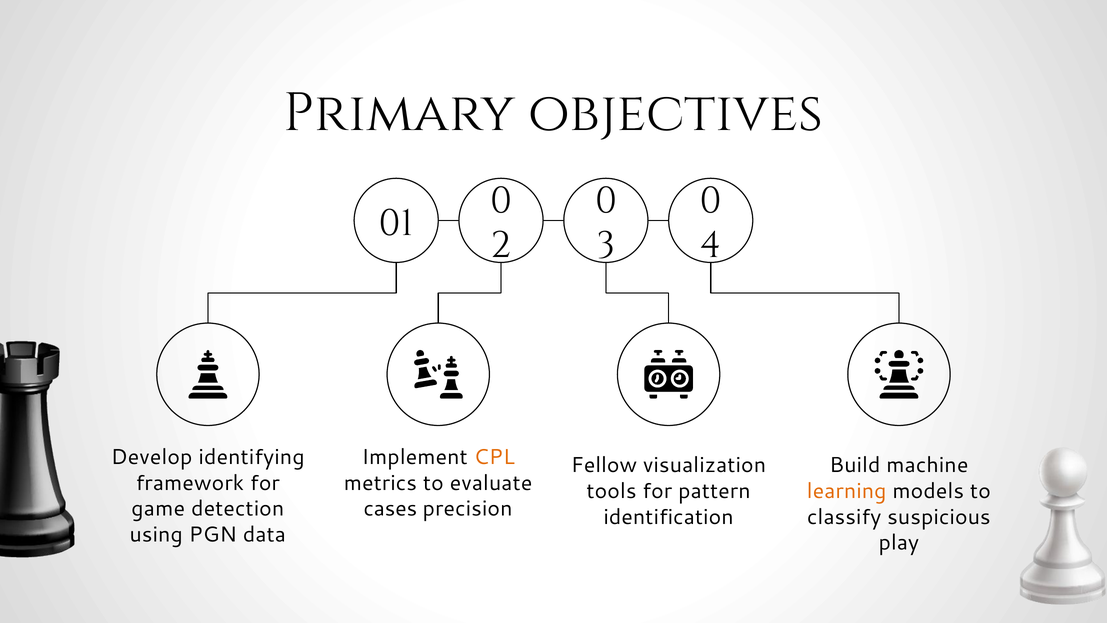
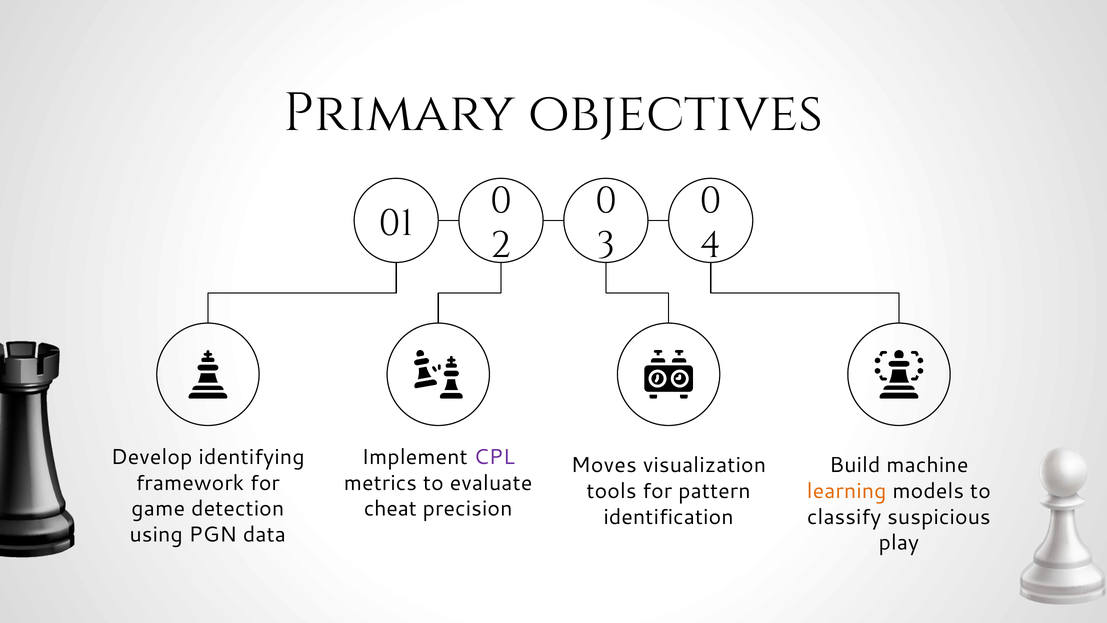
CPL colour: orange -> purple (494, 457)
Fellow: Fellow -> Moves (604, 465)
cases: cases -> cheat (390, 509)
